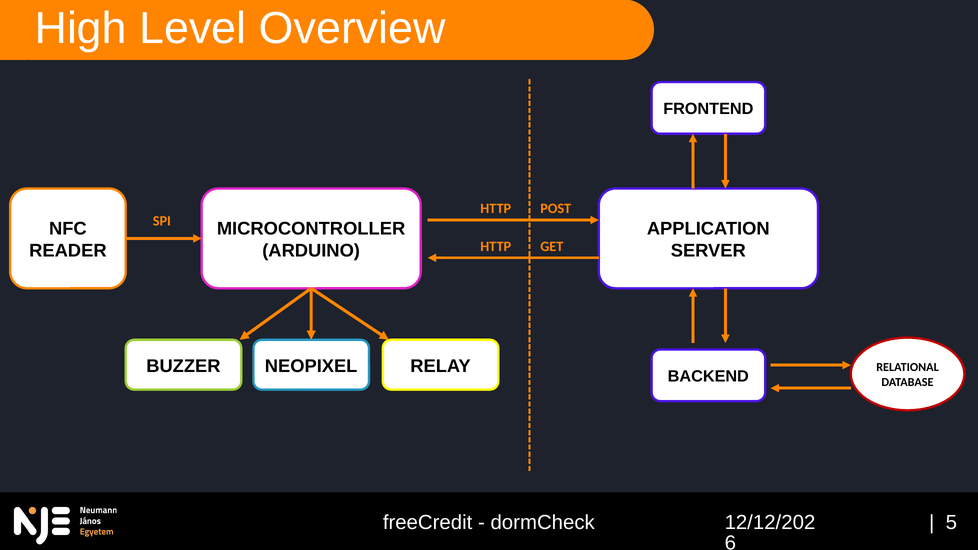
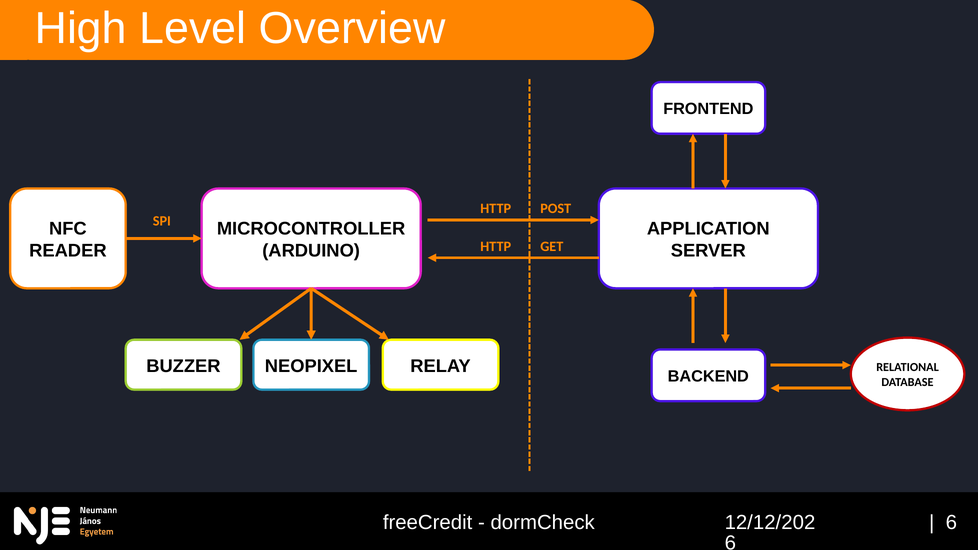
5: 5 -> 6 (951, 523)
